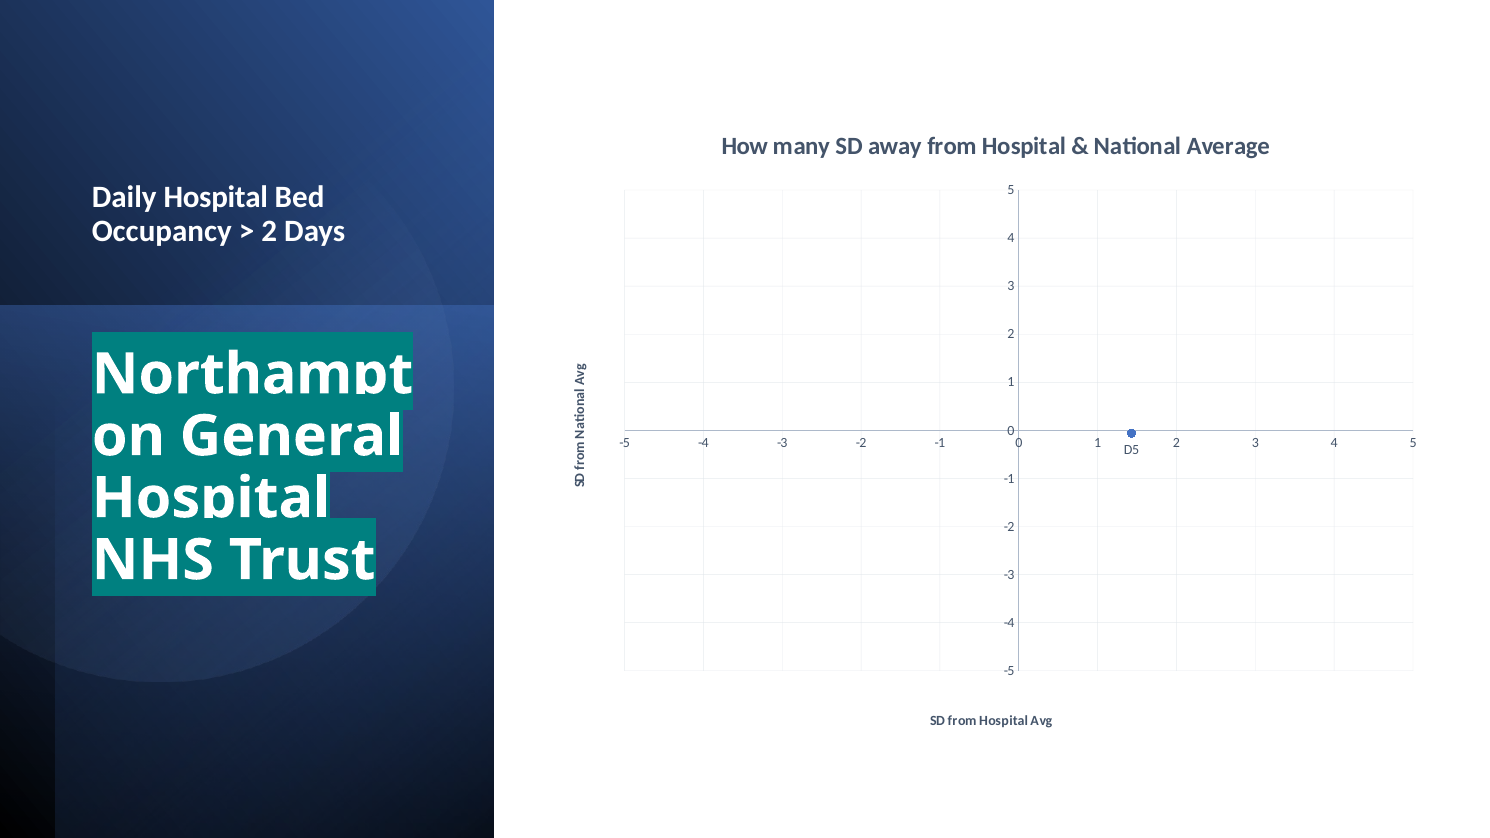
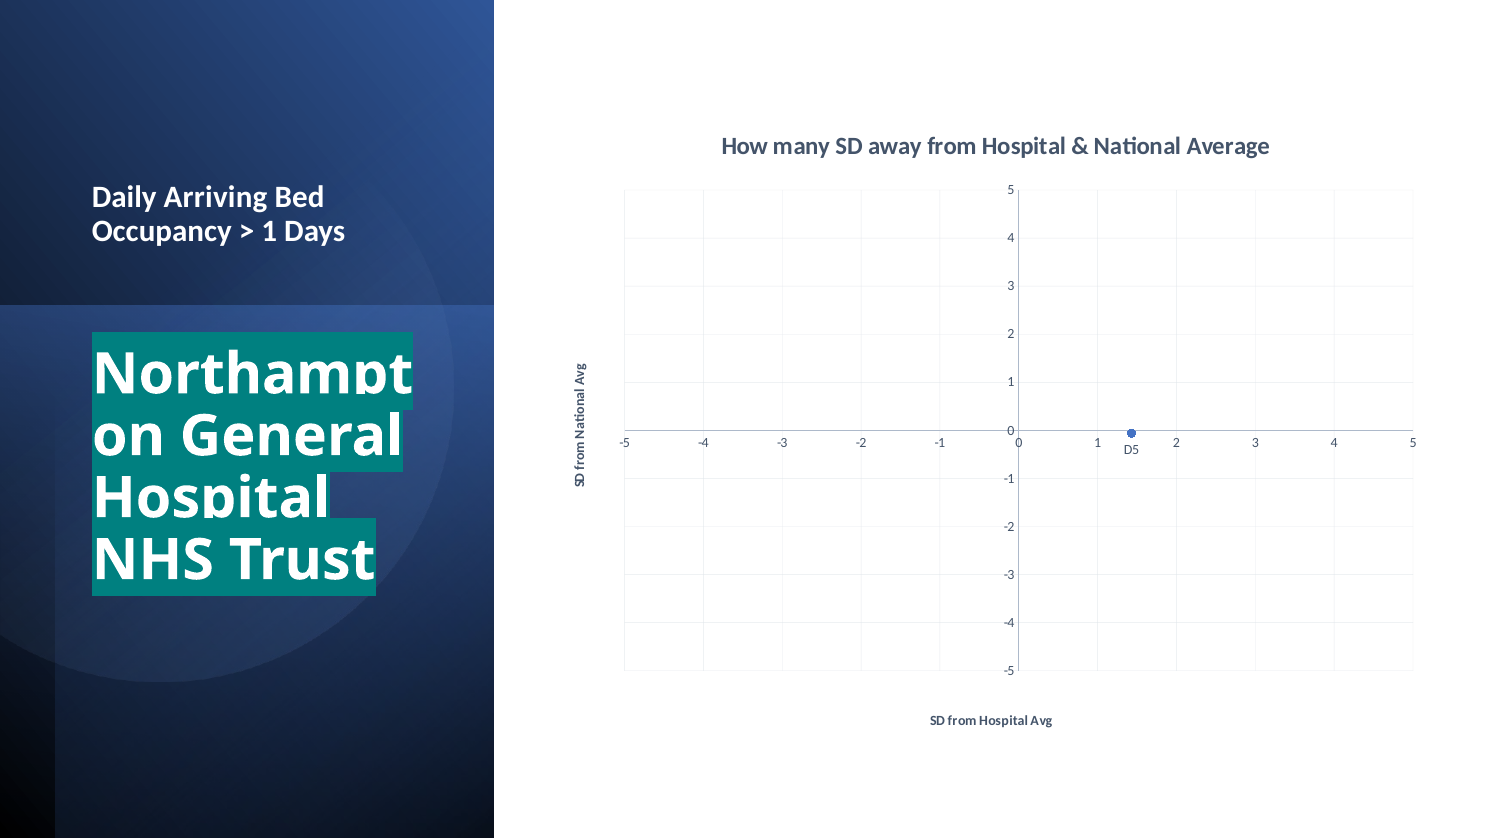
Daily Hospital: Hospital -> Arriving (216, 197)
2: 2 -> 1 (269, 231)
